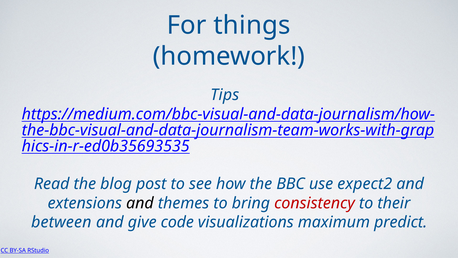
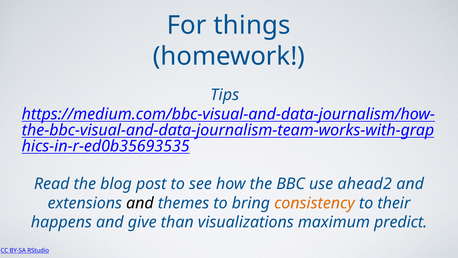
expect2: expect2 -> ahead2 (365, 184)
consistency colour: red -> orange (314, 203)
between: between -> happens (61, 222)
code: code -> than (177, 222)
